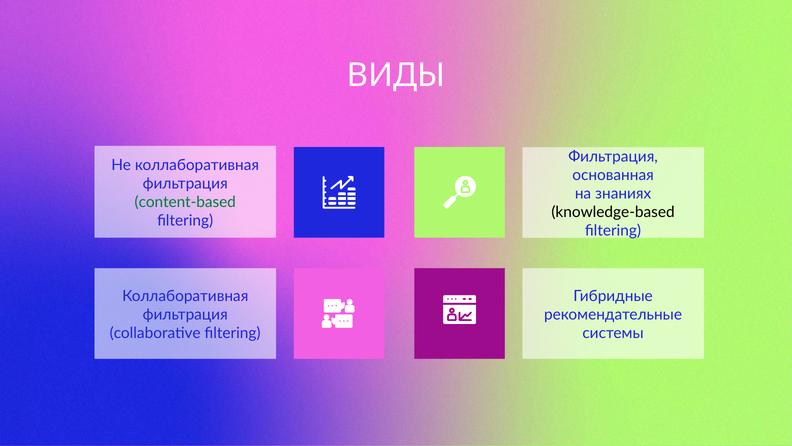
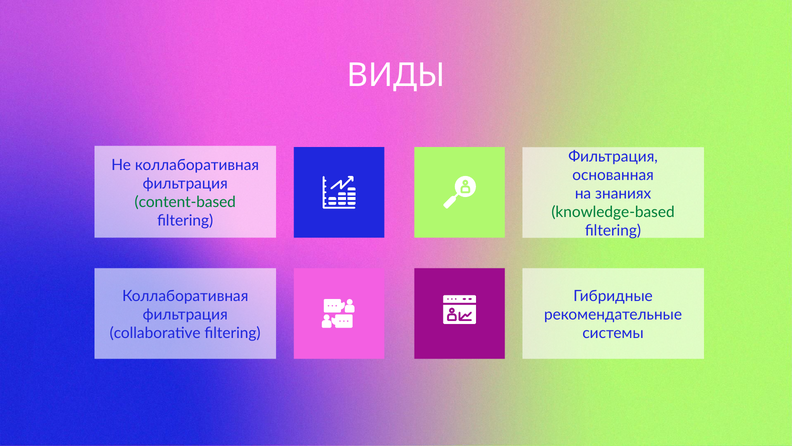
knowledge-based colour: black -> green (613, 212)
